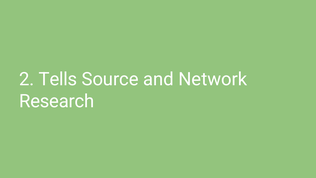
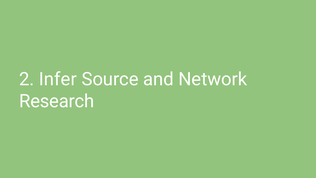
Tells: Tells -> Infer (58, 79)
